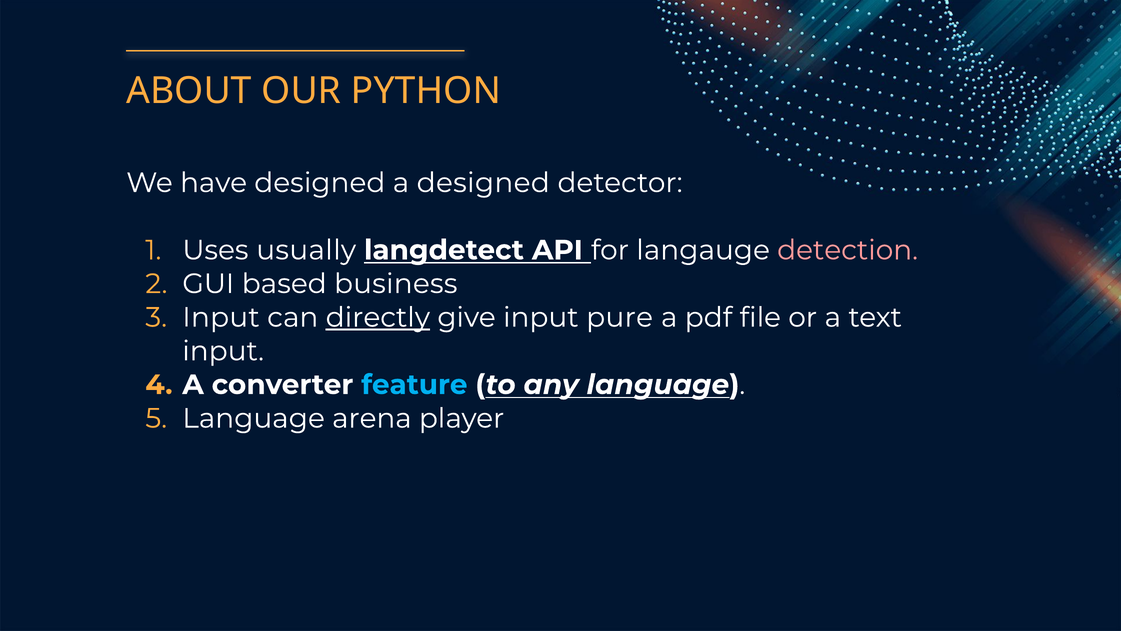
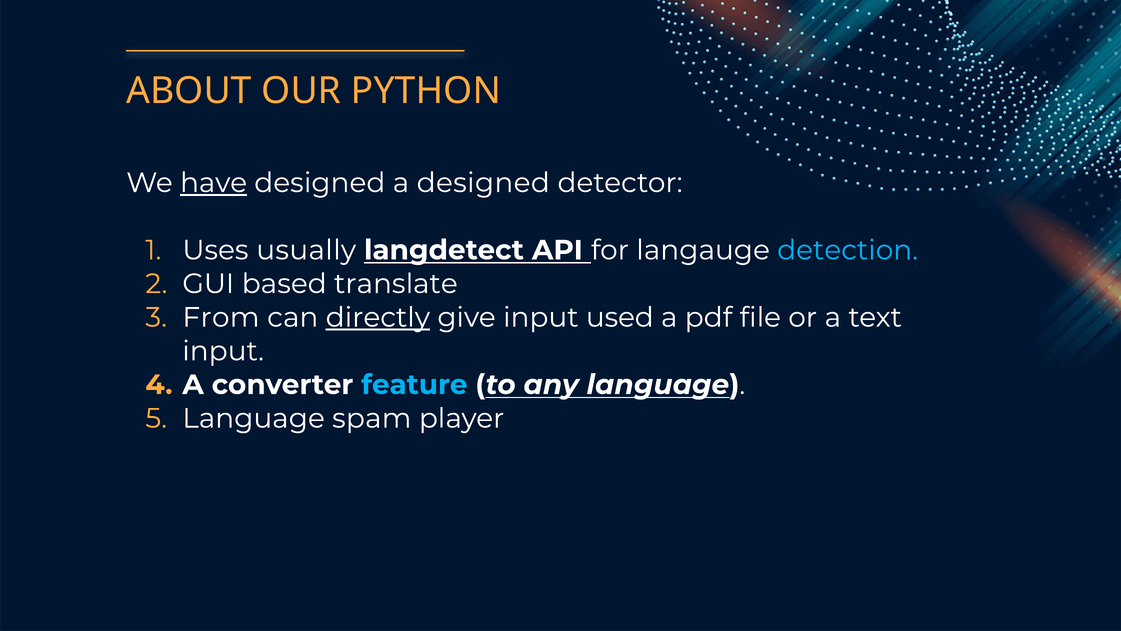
have underline: none -> present (214, 183)
detection colour: pink -> light blue (848, 250)
business: business -> translate (396, 284)
Input: Input -> From (221, 317)
pure: pure -> used (620, 317)
arena: arena -> spam (372, 418)
